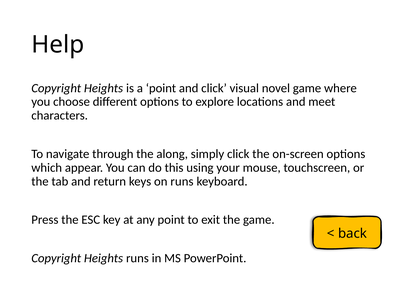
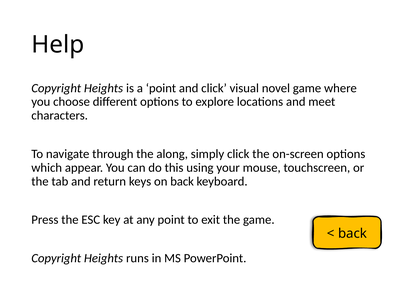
on runs: runs -> back (182, 182)
